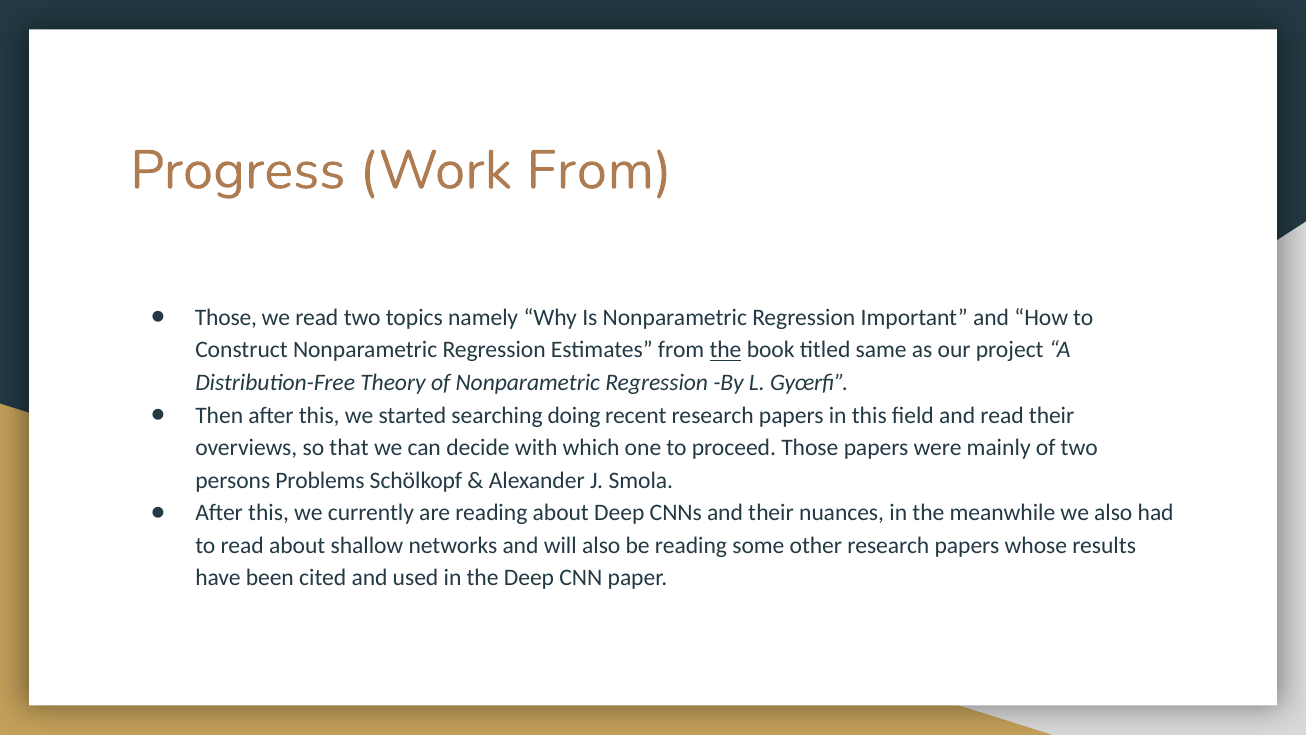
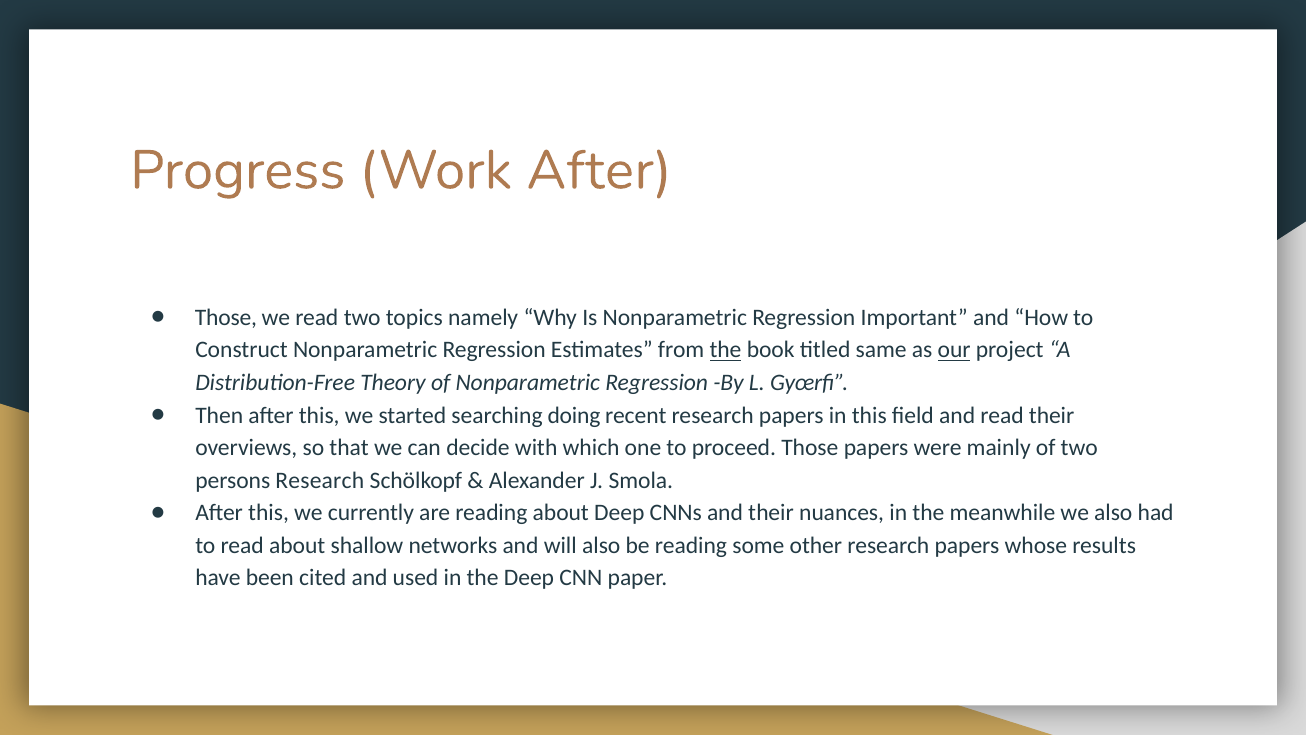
Work From: From -> After (599, 170)
our underline: none -> present (954, 350)
persons Problems: Problems -> Research (320, 480)
